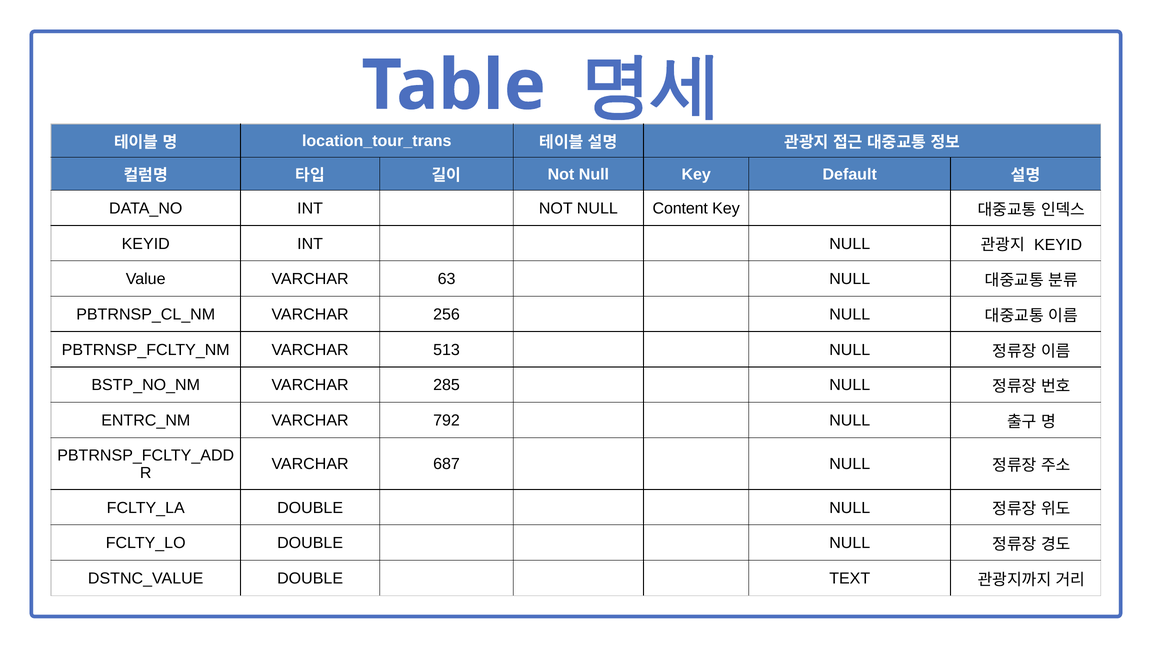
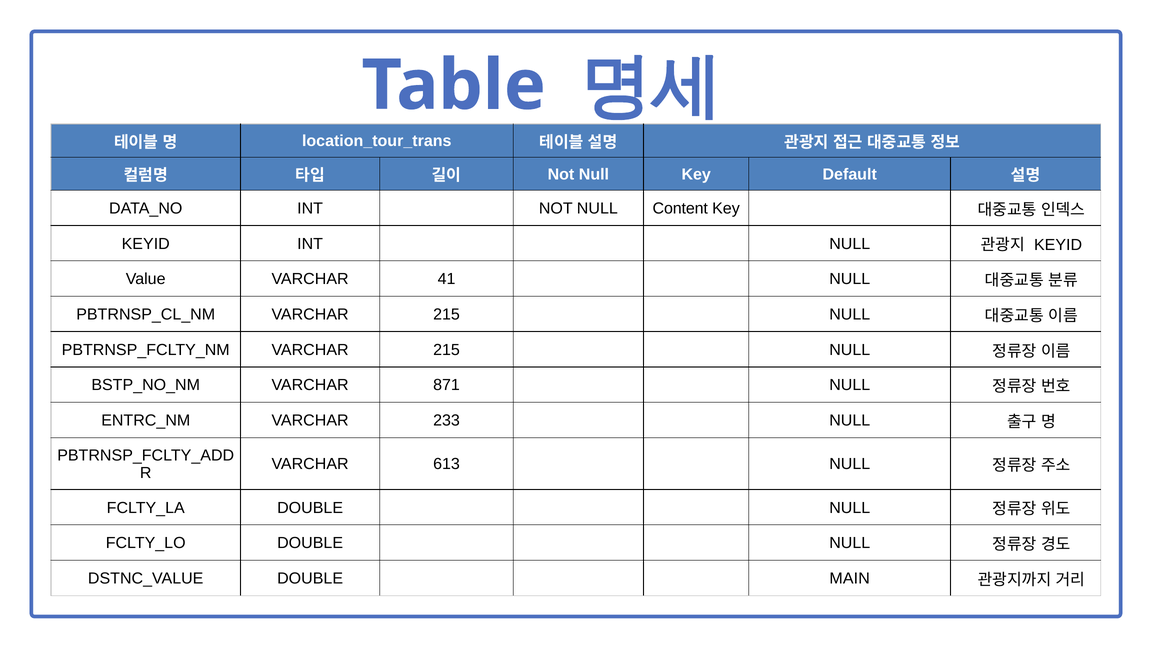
63: 63 -> 41 (447, 279)
256: 256 -> 215 (447, 314)
513: 513 -> 215 (447, 350)
285: 285 -> 871 (447, 385)
792: 792 -> 233 (447, 421)
687: 687 -> 613 (447, 464)
TEXT: TEXT -> MAIN (850, 578)
